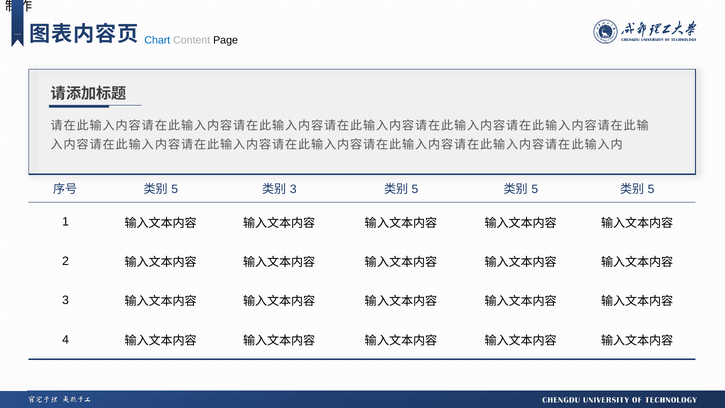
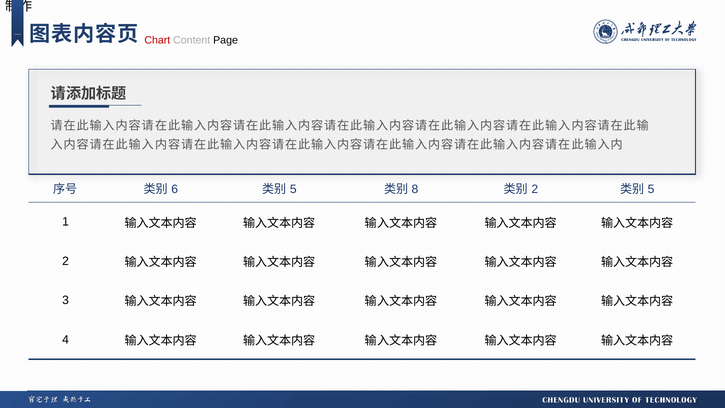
Chart colour: blue -> red (157, 40)
5: 5 -> 6 (175, 189)
3: 3 -> 5 (293, 189)
5: 5 -> 8 (415, 189)
5: 5 -> 2 (535, 189)
